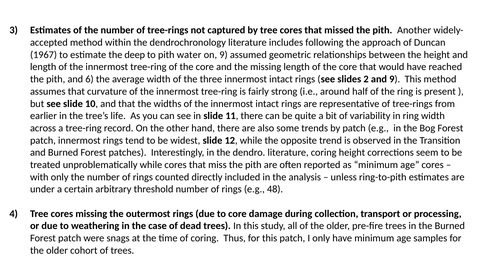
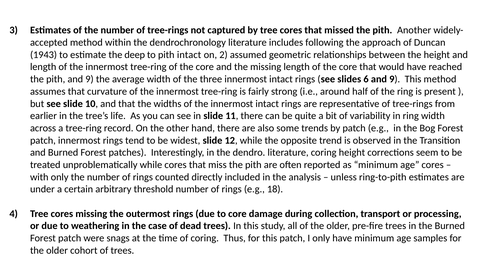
1967: 1967 -> 1943 (44, 55)
pith water: water -> intact (189, 55)
on 9: 9 -> 2 (223, 55)
pith and 6: 6 -> 9 (90, 79)
2: 2 -> 6 (366, 79)
48: 48 -> 18 (275, 189)
